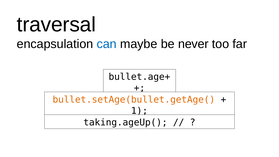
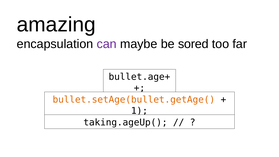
traversal: traversal -> amazing (56, 25)
can colour: blue -> purple (107, 44)
never: never -> sored (193, 44)
